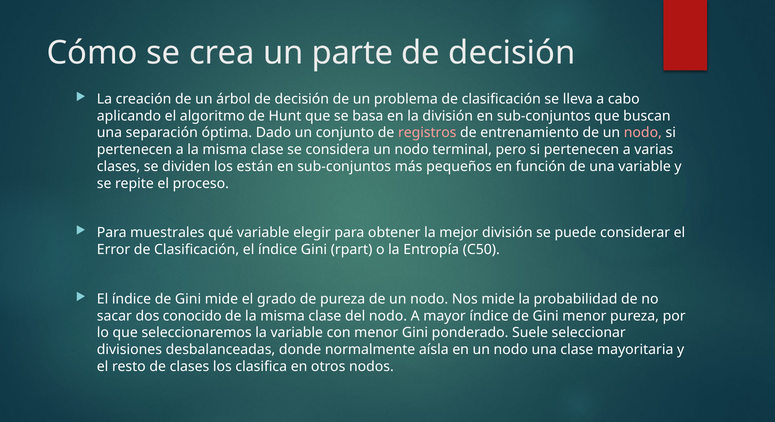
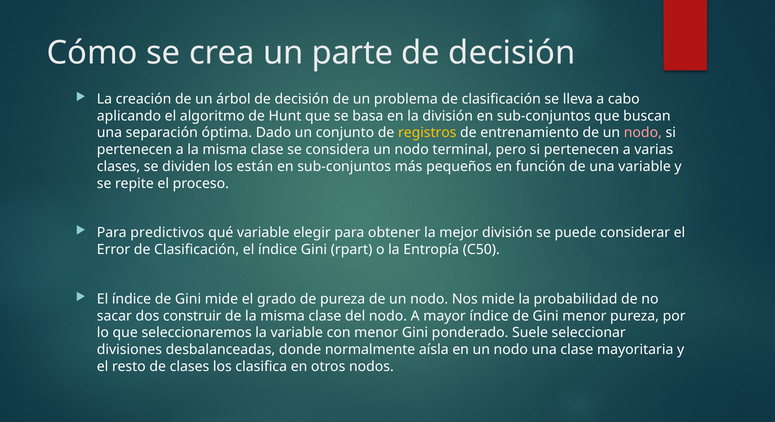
registros colour: pink -> yellow (427, 133)
muestrales: muestrales -> predictivos (167, 233)
conocido: conocido -> construir (192, 316)
